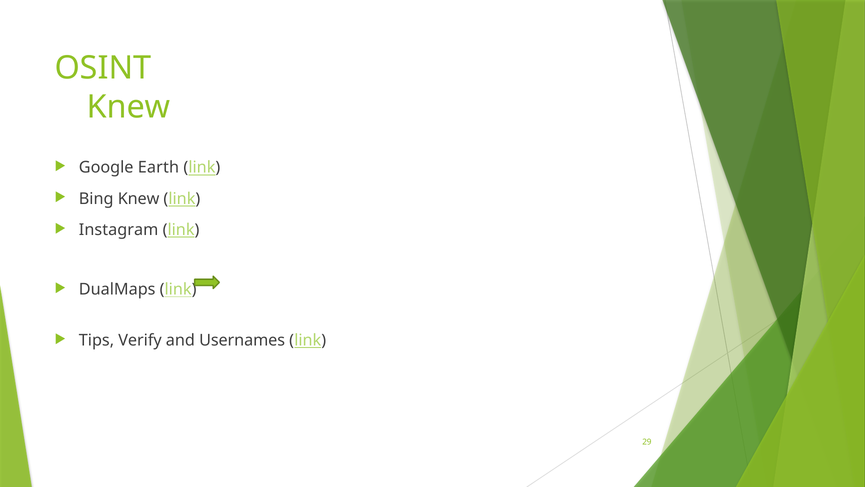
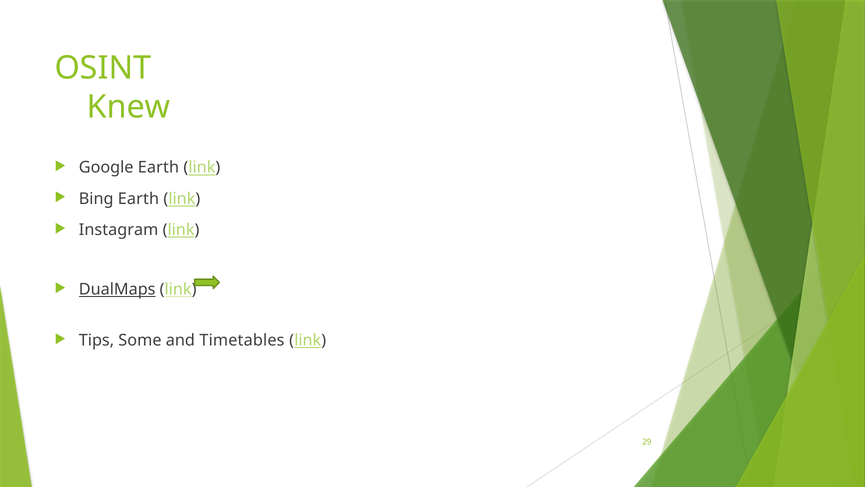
Bing Knew: Knew -> Earth (138, 198)
DualMaps underline: none -> present (117, 289)
Verify: Verify -> Some (140, 340)
Usernames: Usernames -> Timetables (242, 340)
